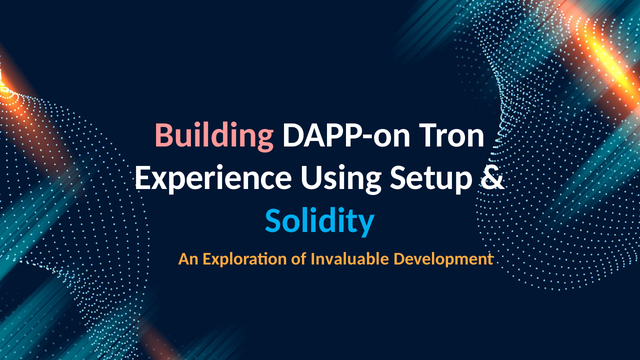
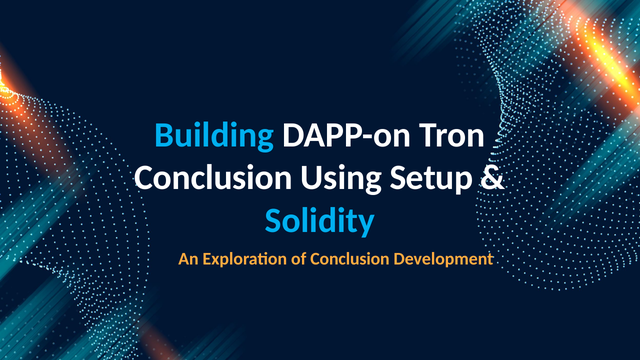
Building colour: pink -> light blue (214, 135)
Experience: Experience -> Conclusion (213, 178)
of Invaluable: Invaluable -> Conclusion (350, 259)
